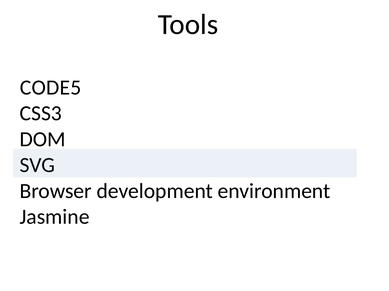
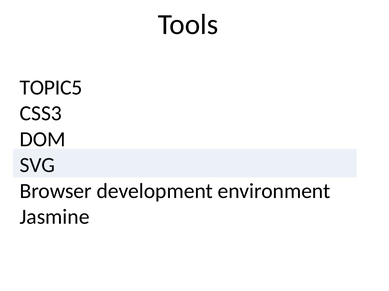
CODE5: CODE5 -> TOPIC5 (51, 88)
